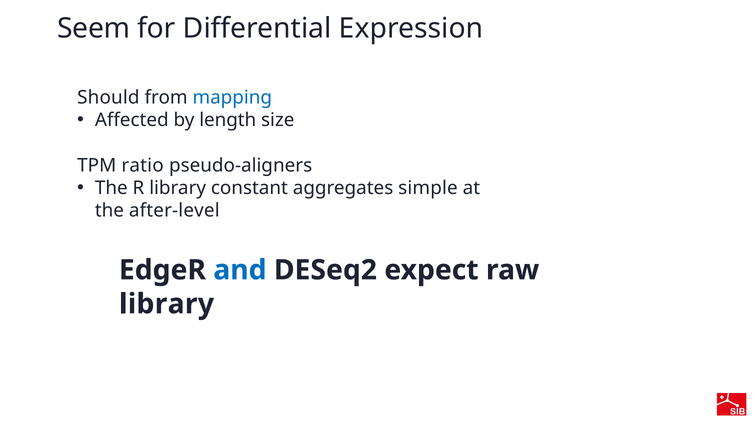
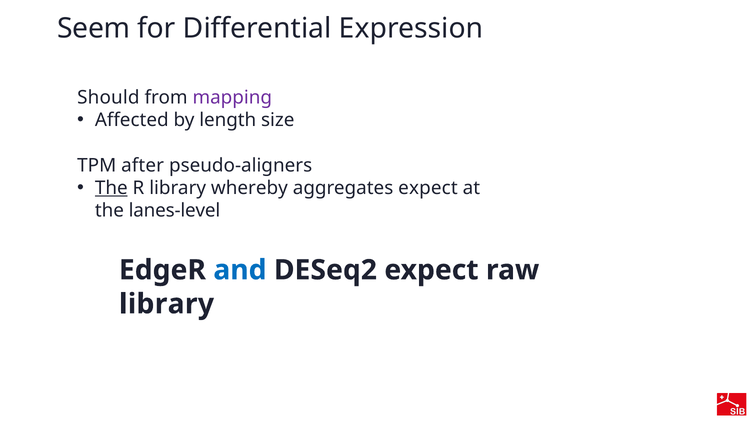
mapping colour: blue -> purple (232, 98)
ratio: ratio -> after (143, 166)
The underline: none -> present (111, 188)
constant: constant -> whereby (249, 188)
aggregates simple: simple -> expect (428, 188)
after-level: after-level -> lanes-level (174, 211)
